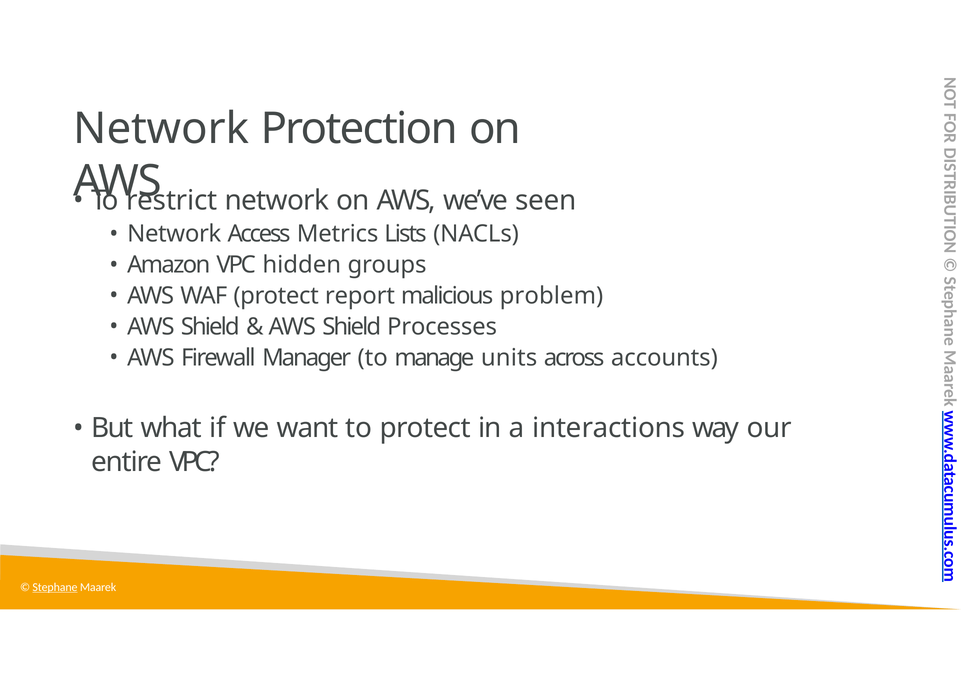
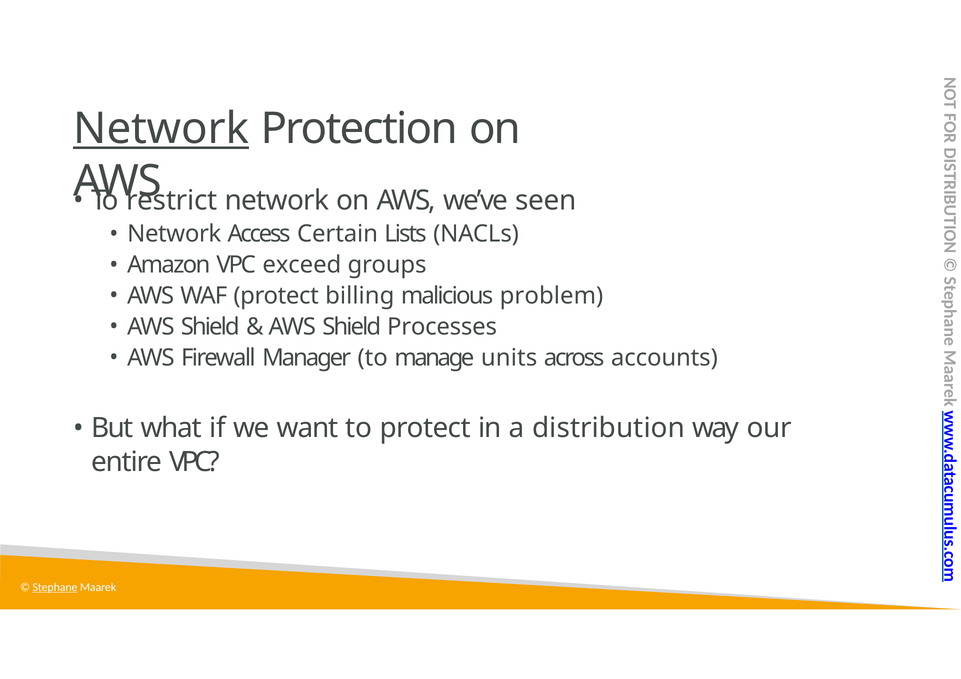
Network underline: none -> present (161, 129)
Metrics: Metrics -> Certain (338, 234)
hidden: hidden -> exceed (302, 265)
report: report -> billing (360, 296)
interactions: interactions -> distribution (609, 429)
